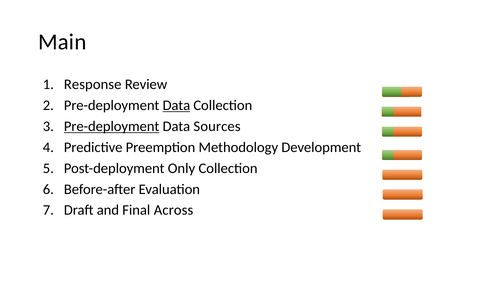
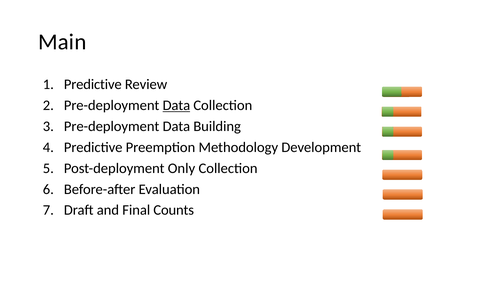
Response: Response -> Predictive (93, 85)
Pre-deployment underline: present -> none (112, 126)
Sources: Sources -> Building (217, 126)
Across: Across -> Counts (174, 210)
